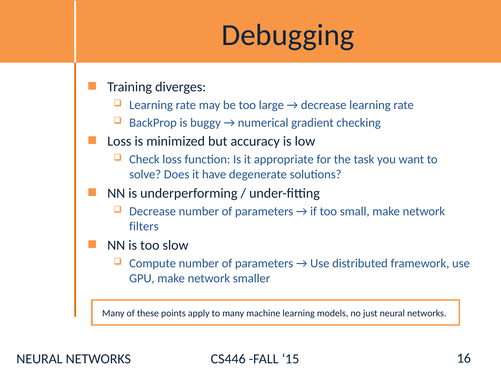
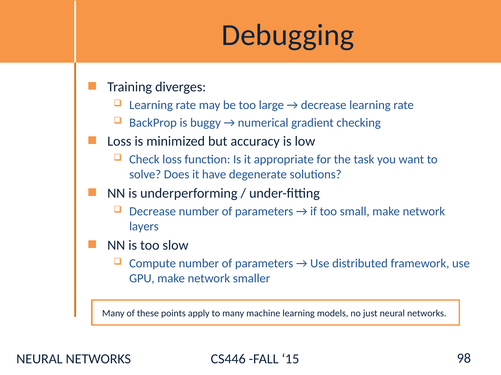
filters: filters -> layers (144, 227)
16: 16 -> 98 (464, 359)
